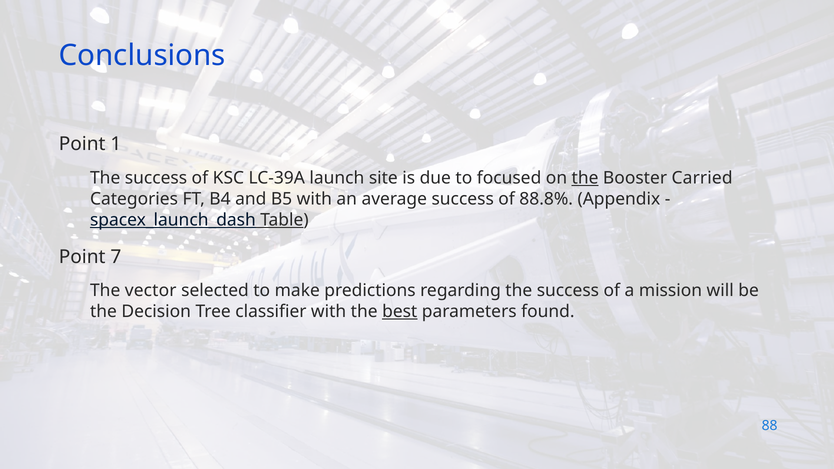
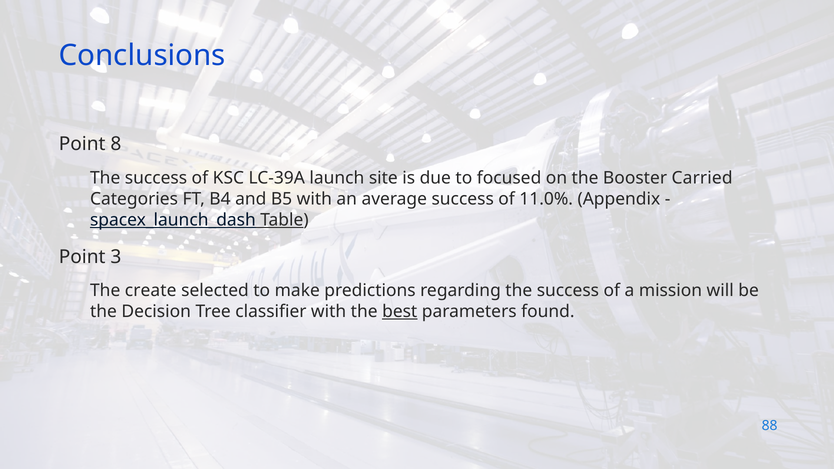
1: 1 -> 8 (116, 144)
the underline: present -> none (585, 178)
88.8%: 88.8% -> 11.0% (546, 199)
7: 7 -> 3 (116, 257)
vector: vector -> create (151, 291)
